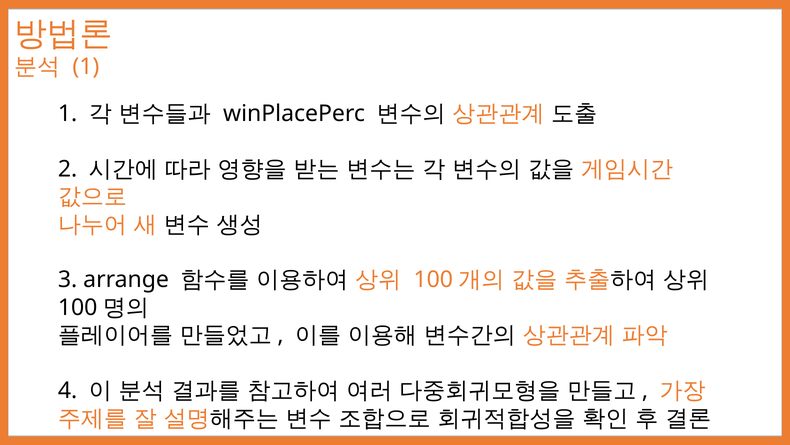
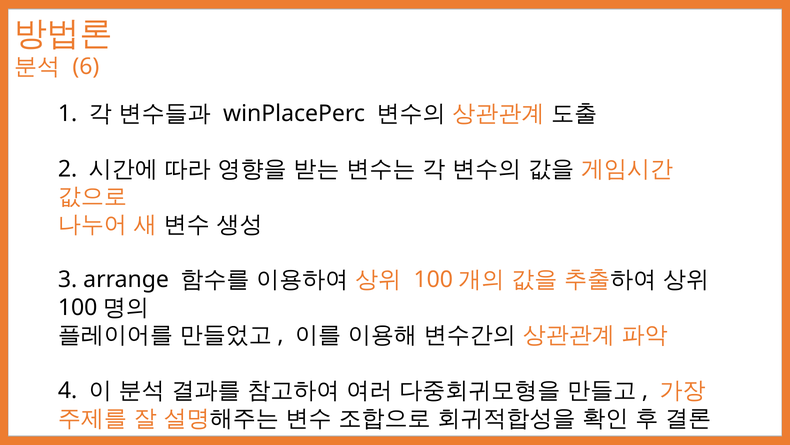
1: 1 -> 6 (86, 67)
